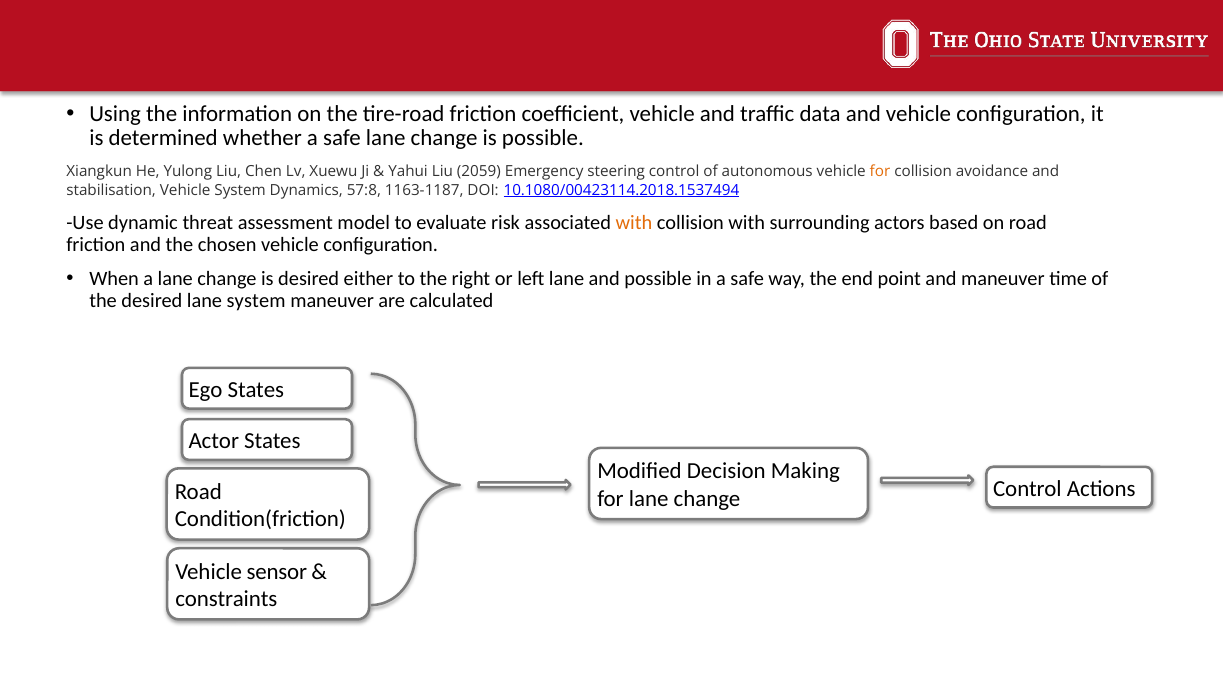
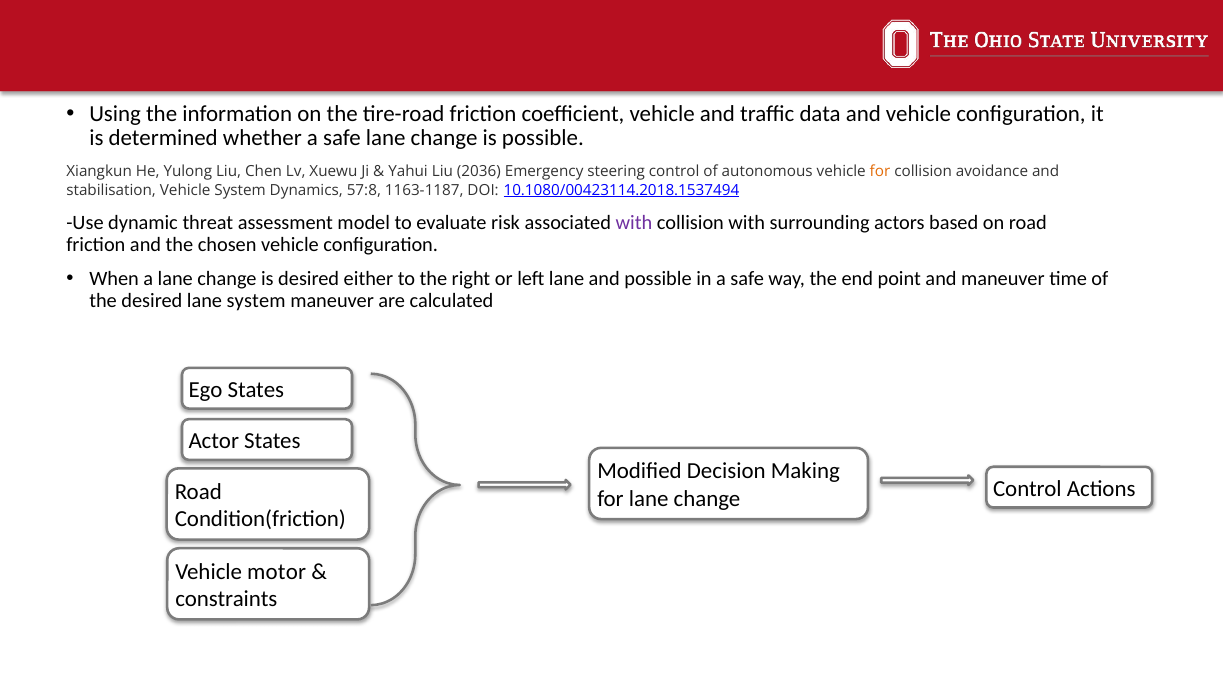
2059: 2059 -> 2036 (479, 172)
with colour: orange -> purple (634, 222)
sensor: sensor -> motor (277, 572)
